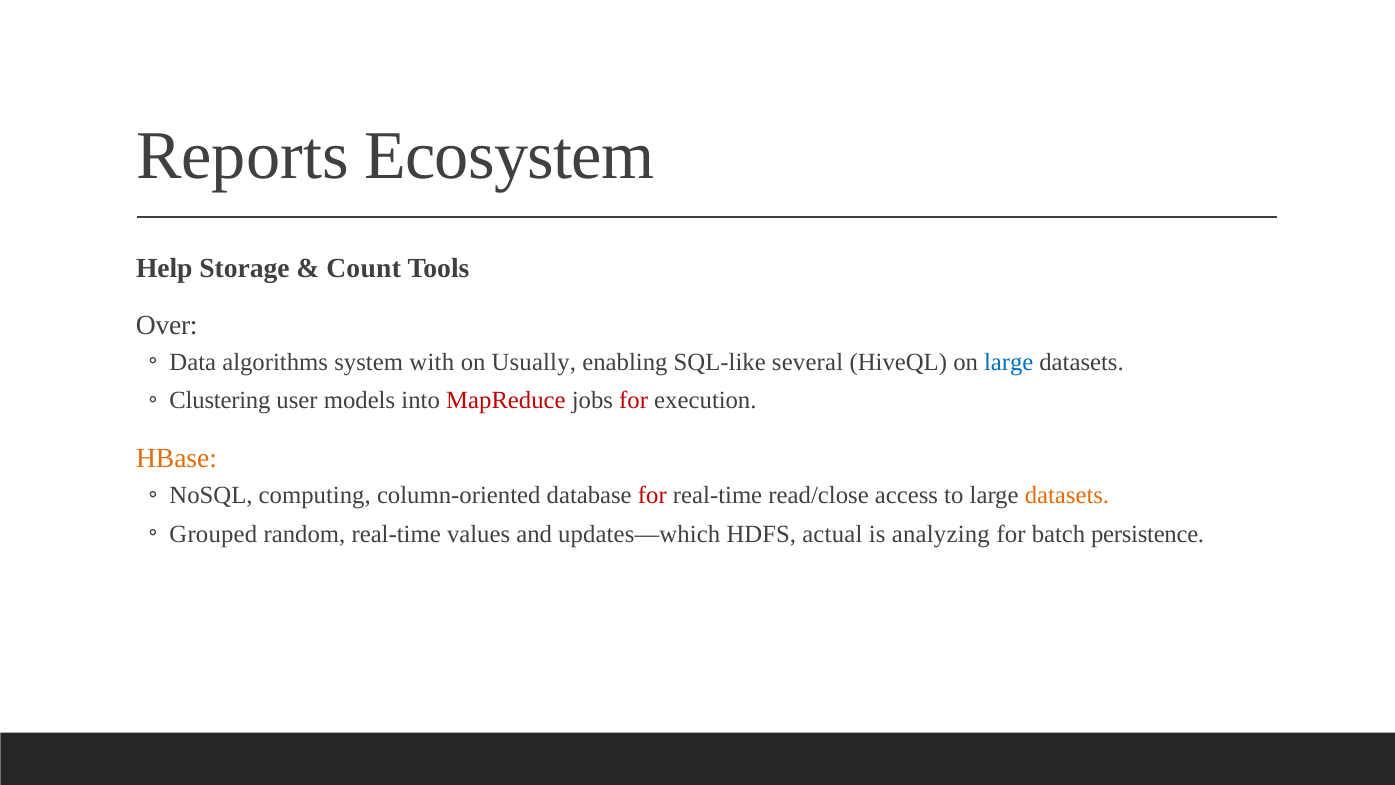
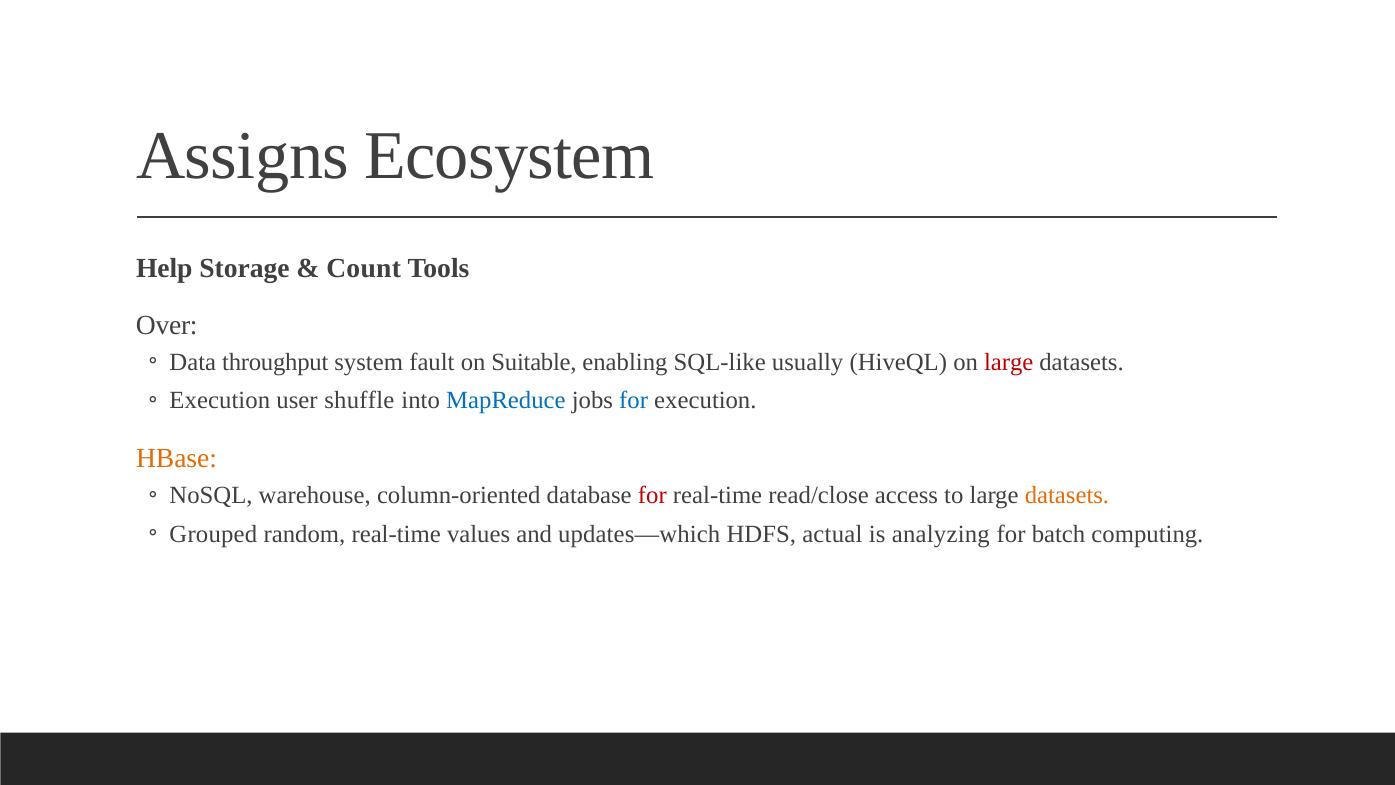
Reports: Reports -> Assigns (243, 156)
algorithms: algorithms -> throughput (275, 362)
with: with -> fault (432, 362)
Usually: Usually -> Suitable (534, 362)
several: several -> usually (808, 362)
large colour: blue -> red (1009, 362)
Clustering: Clustering -> Execution (220, 400)
models: models -> shuffle (359, 400)
MapReduce colour: red -> blue (506, 400)
for colour: red -> blue (634, 400)
computing: computing -> warehouse (315, 496)
persistence: persistence -> computing (1147, 534)
